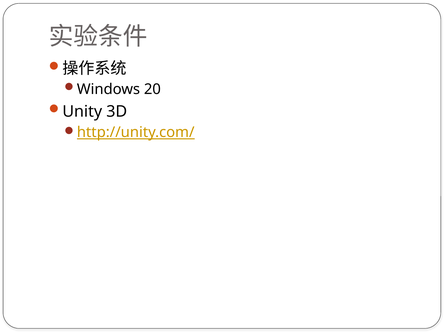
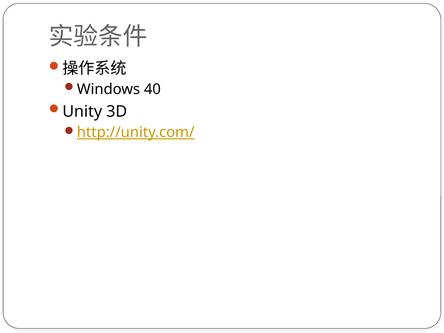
20: 20 -> 40 (152, 89)
